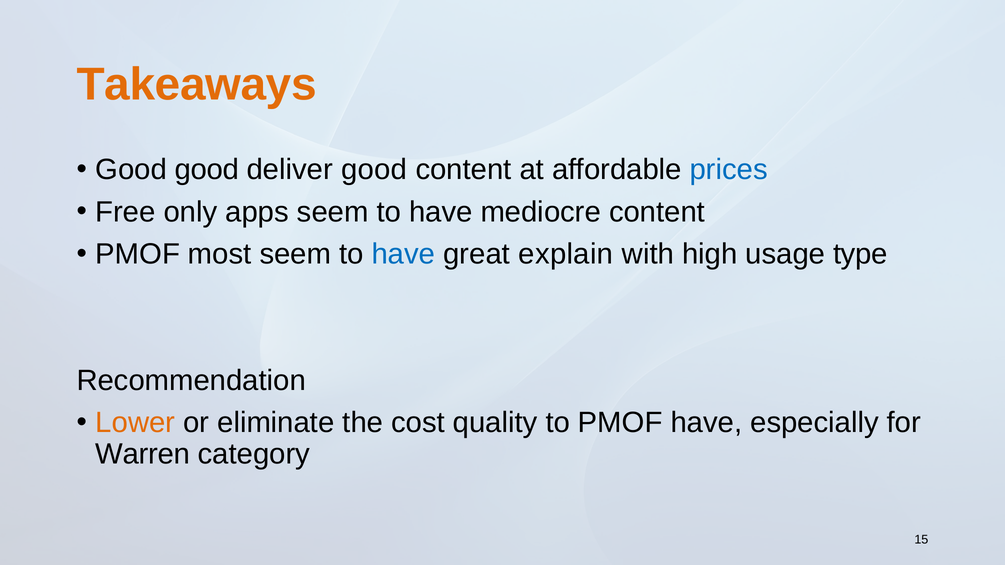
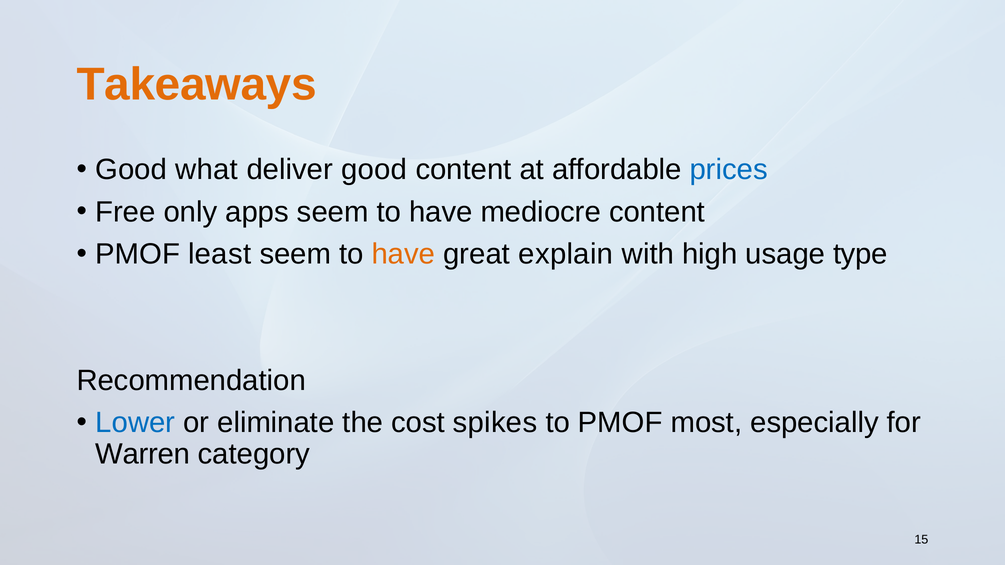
Good good: good -> what (207, 170)
most: most -> least (220, 254)
have colour: blue -> orange (403, 254)
Lower colour: orange -> blue (135, 423)
quality: quality -> spikes (495, 423)
PMOF have: have -> most (706, 423)
